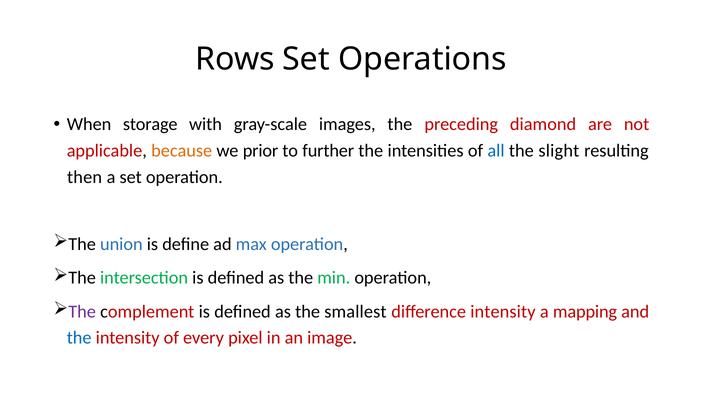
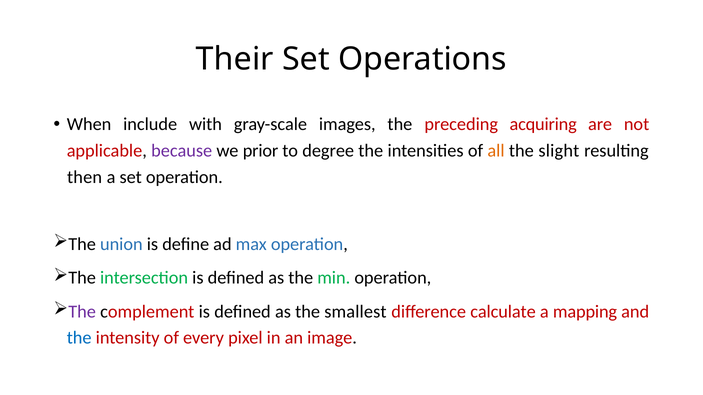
Rows: Rows -> Their (235, 59)
storage: storage -> include (150, 125)
diamond: diamond -> acquiring (543, 125)
because colour: orange -> purple (182, 151)
further: further -> degree (328, 151)
all colour: blue -> orange (496, 151)
difference intensity: intensity -> calculate (503, 312)
